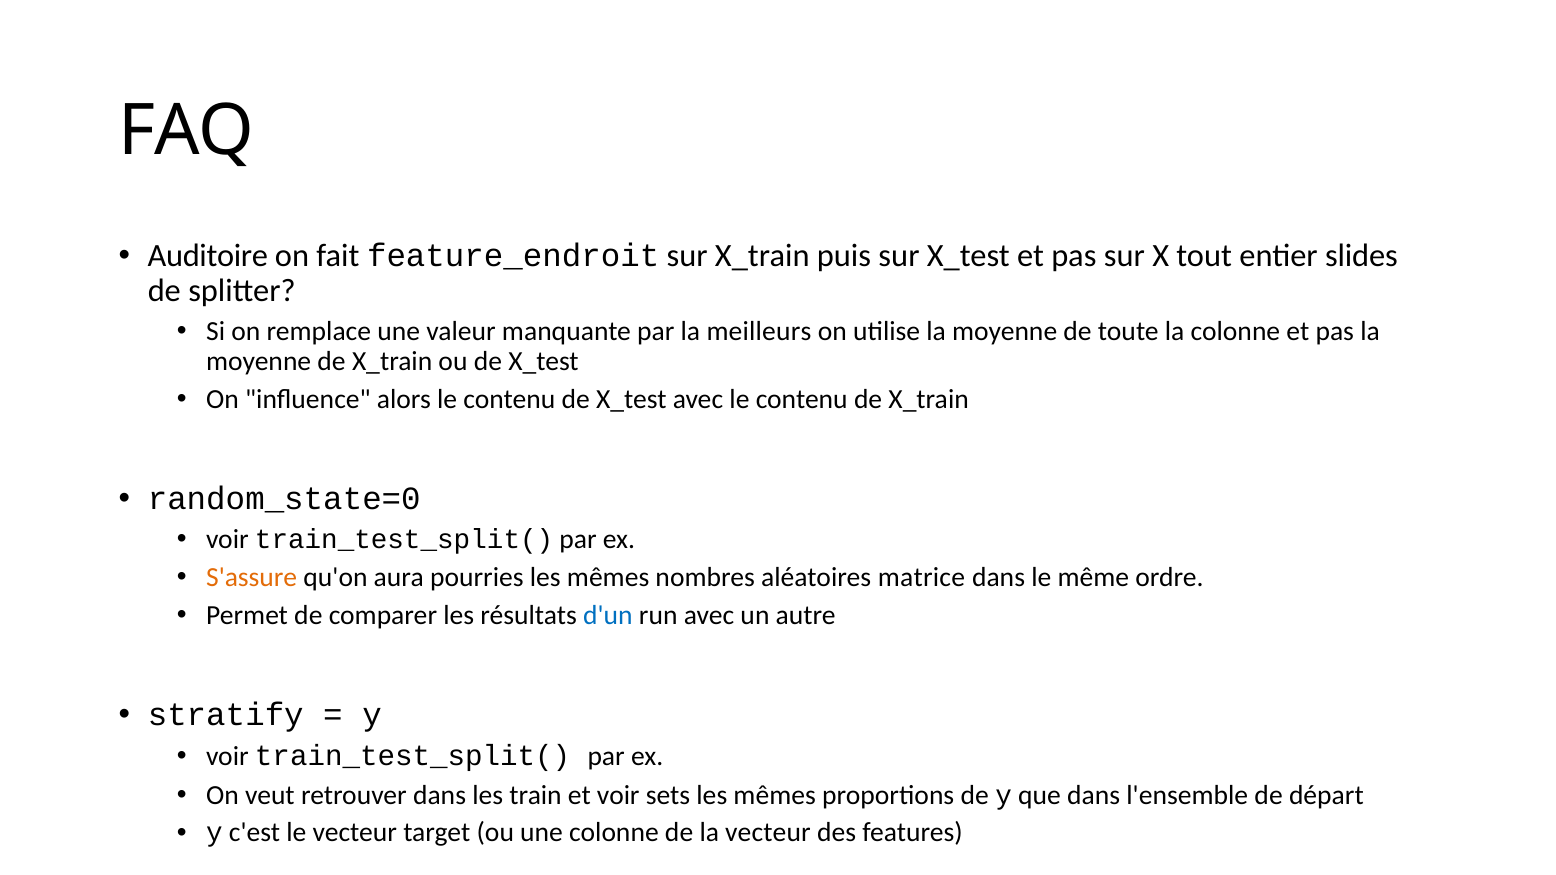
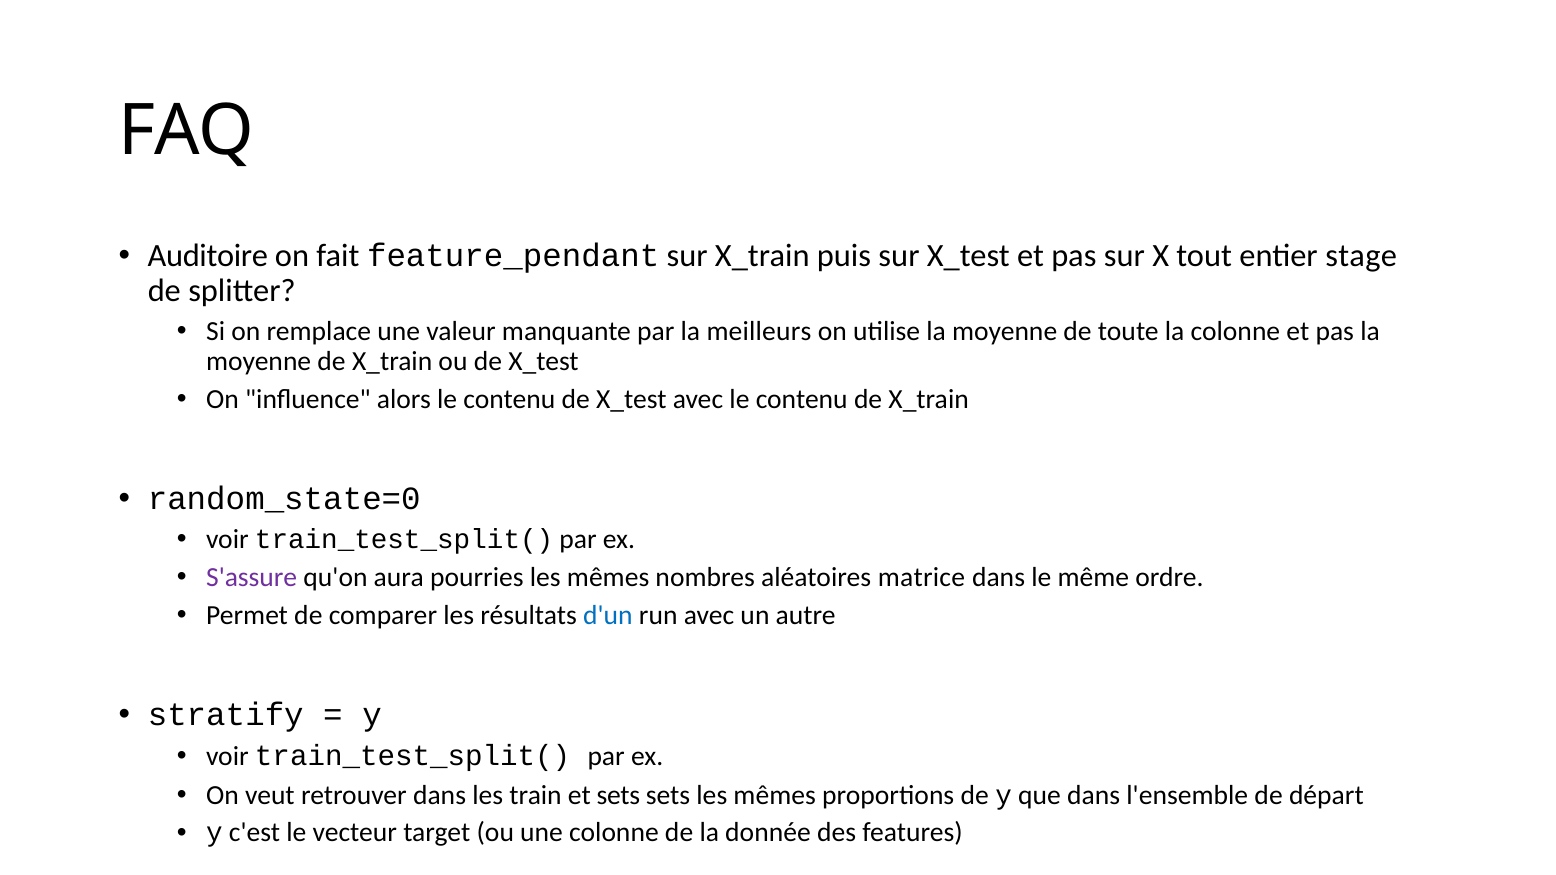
feature_endroit: feature_endroit -> feature_pendant (513, 256)
slides: slides -> stage (1361, 256)
S'assure colour: orange -> purple (252, 577)
et voir: voir -> sets (618, 795)
la vecteur: vecteur -> donnée (768, 833)
